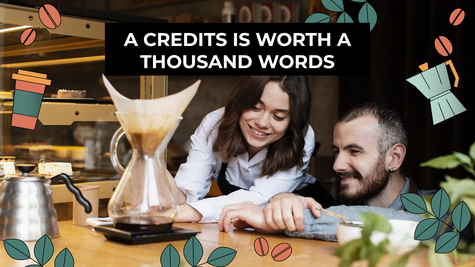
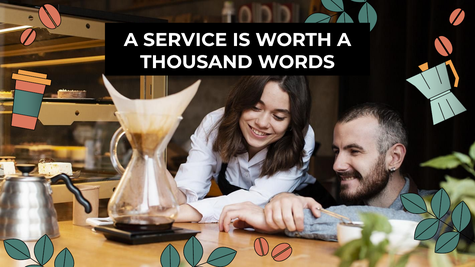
CREDITS: CREDITS -> SERVICE (185, 40)
